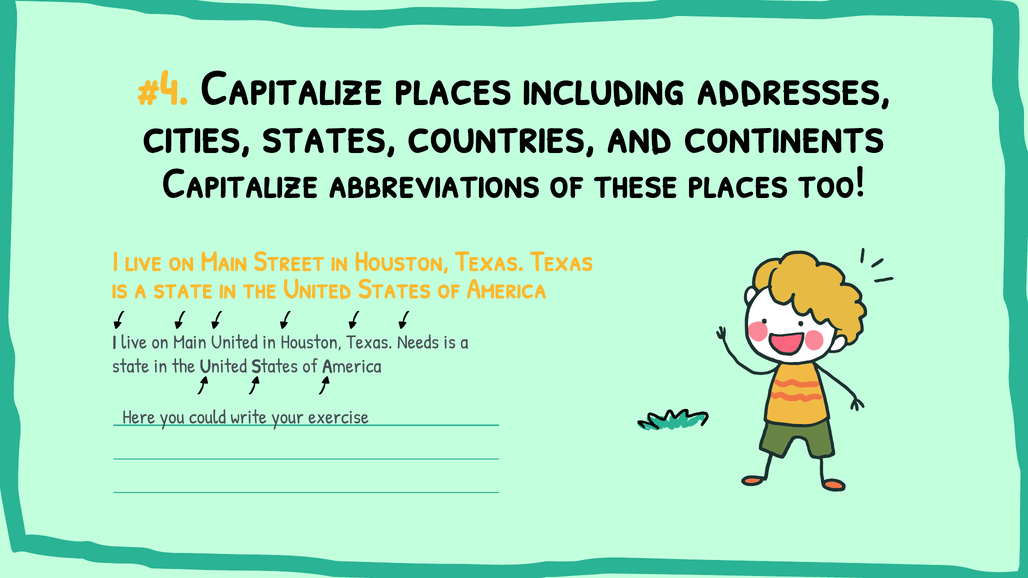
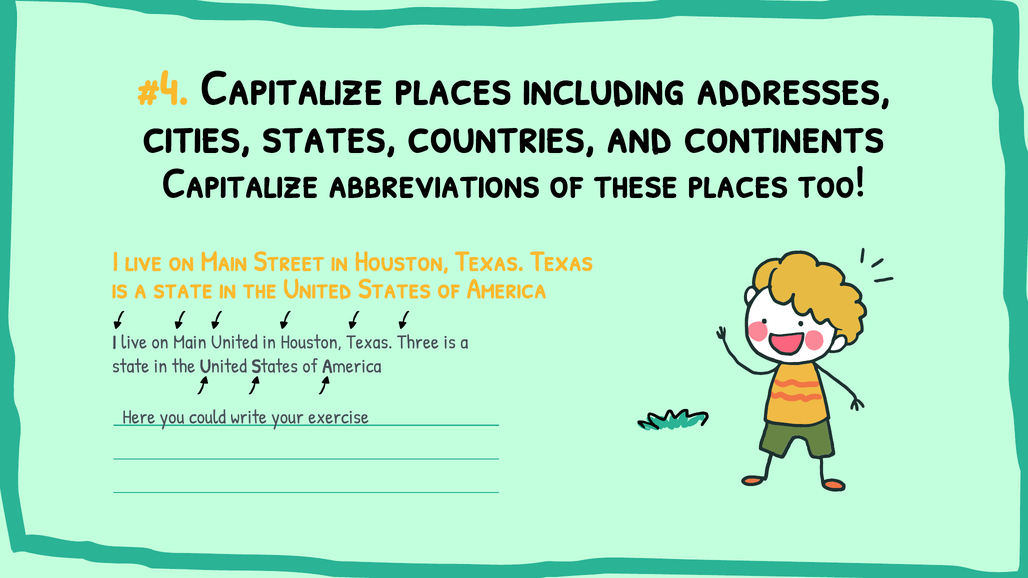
Needs: Needs -> Three (418, 342)
